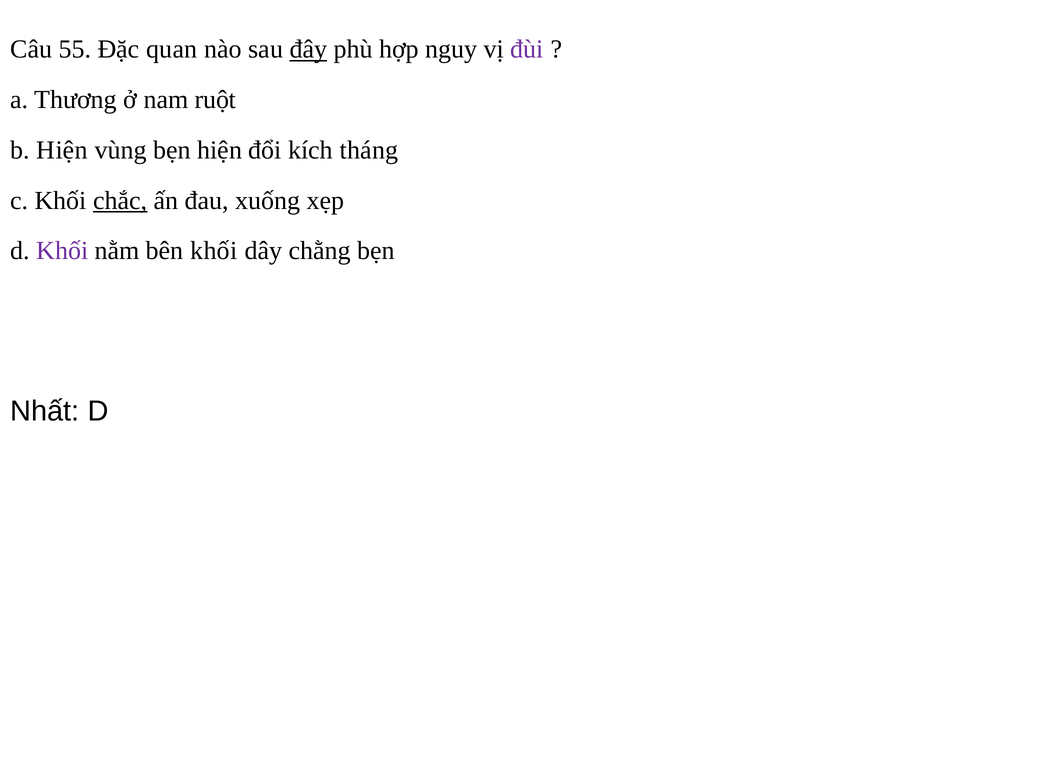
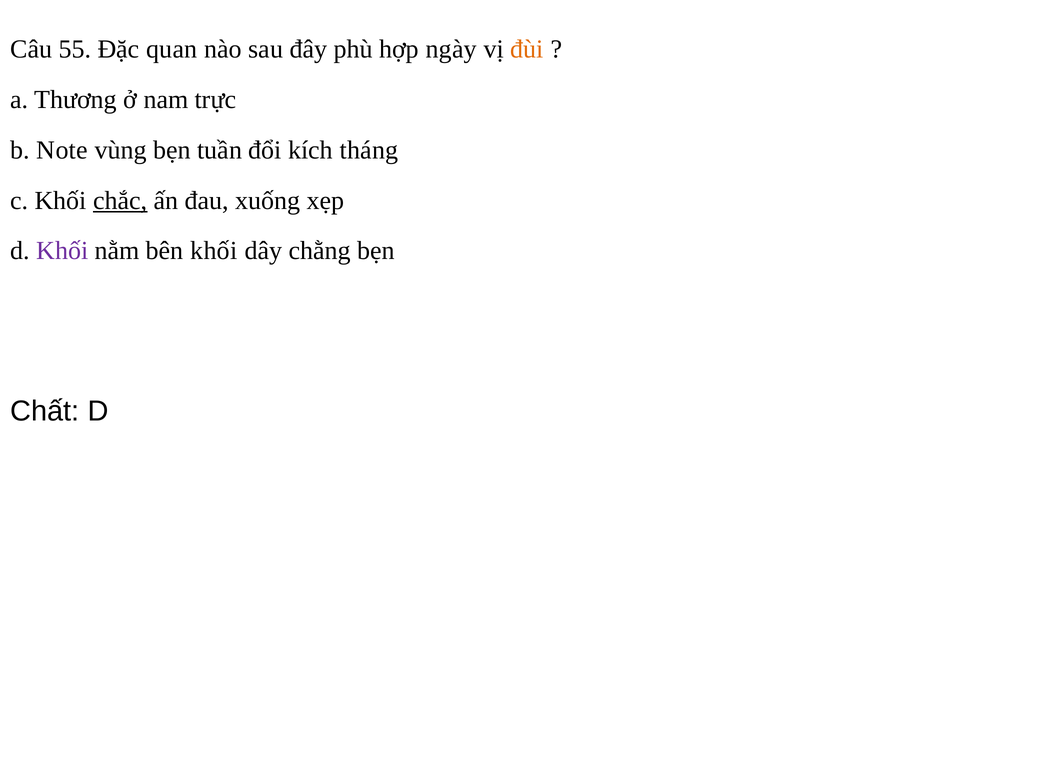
đây underline: present -> none (308, 49)
nguy: nguy -> ngày (451, 49)
đùi colour: purple -> orange (527, 49)
ruột: ruột -> trực (215, 100)
b Hiện: Hiện -> Note (62, 150)
bẹn hiện: hiện -> tuần (220, 150)
Nhất: Nhất -> Chất (45, 411)
